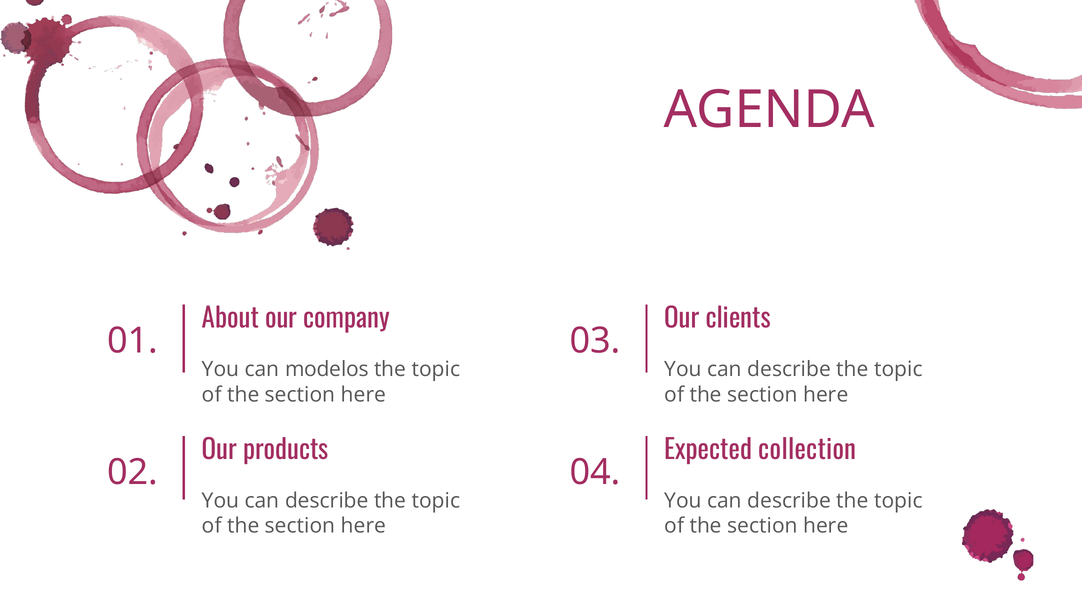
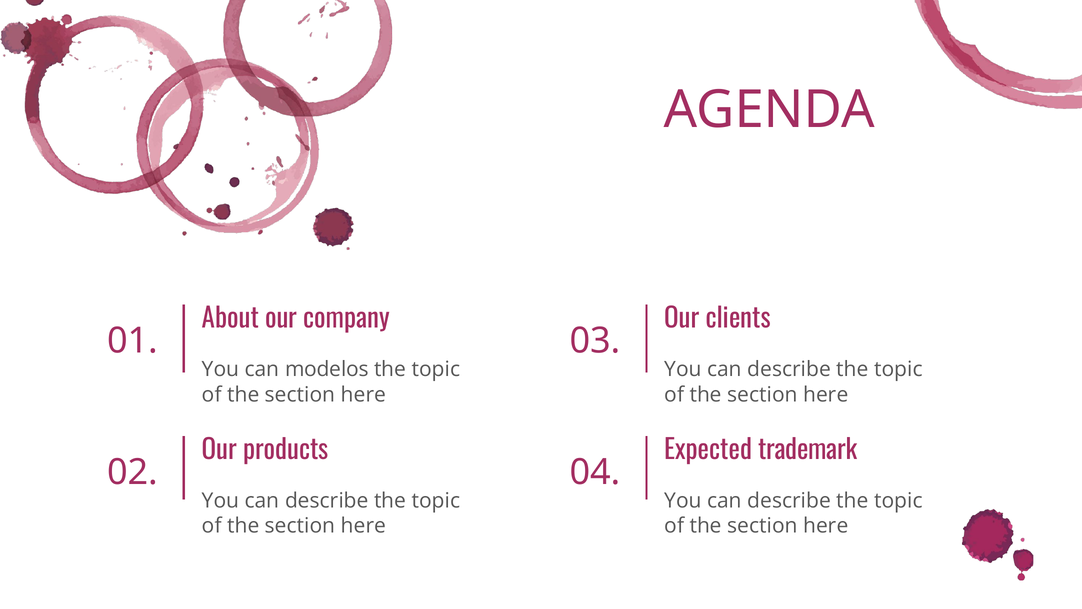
collection: collection -> trademark (808, 450)
